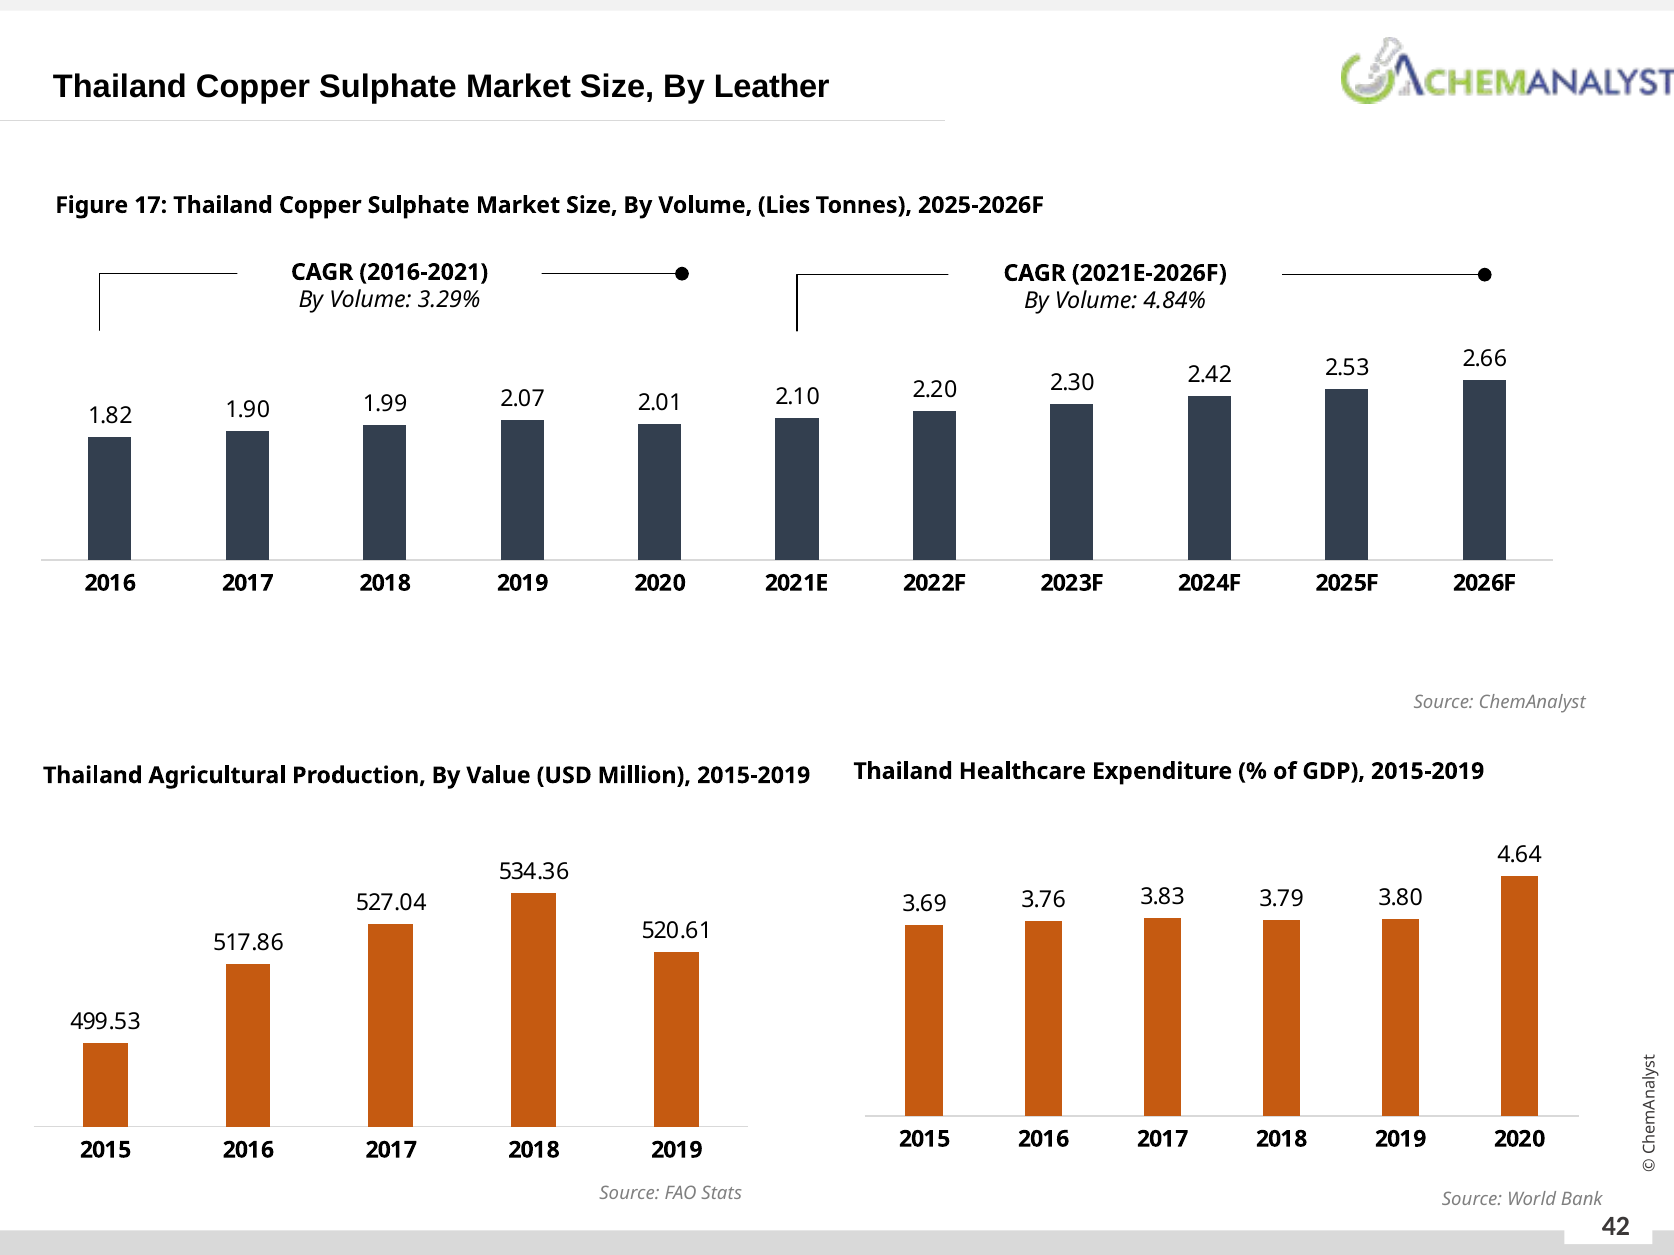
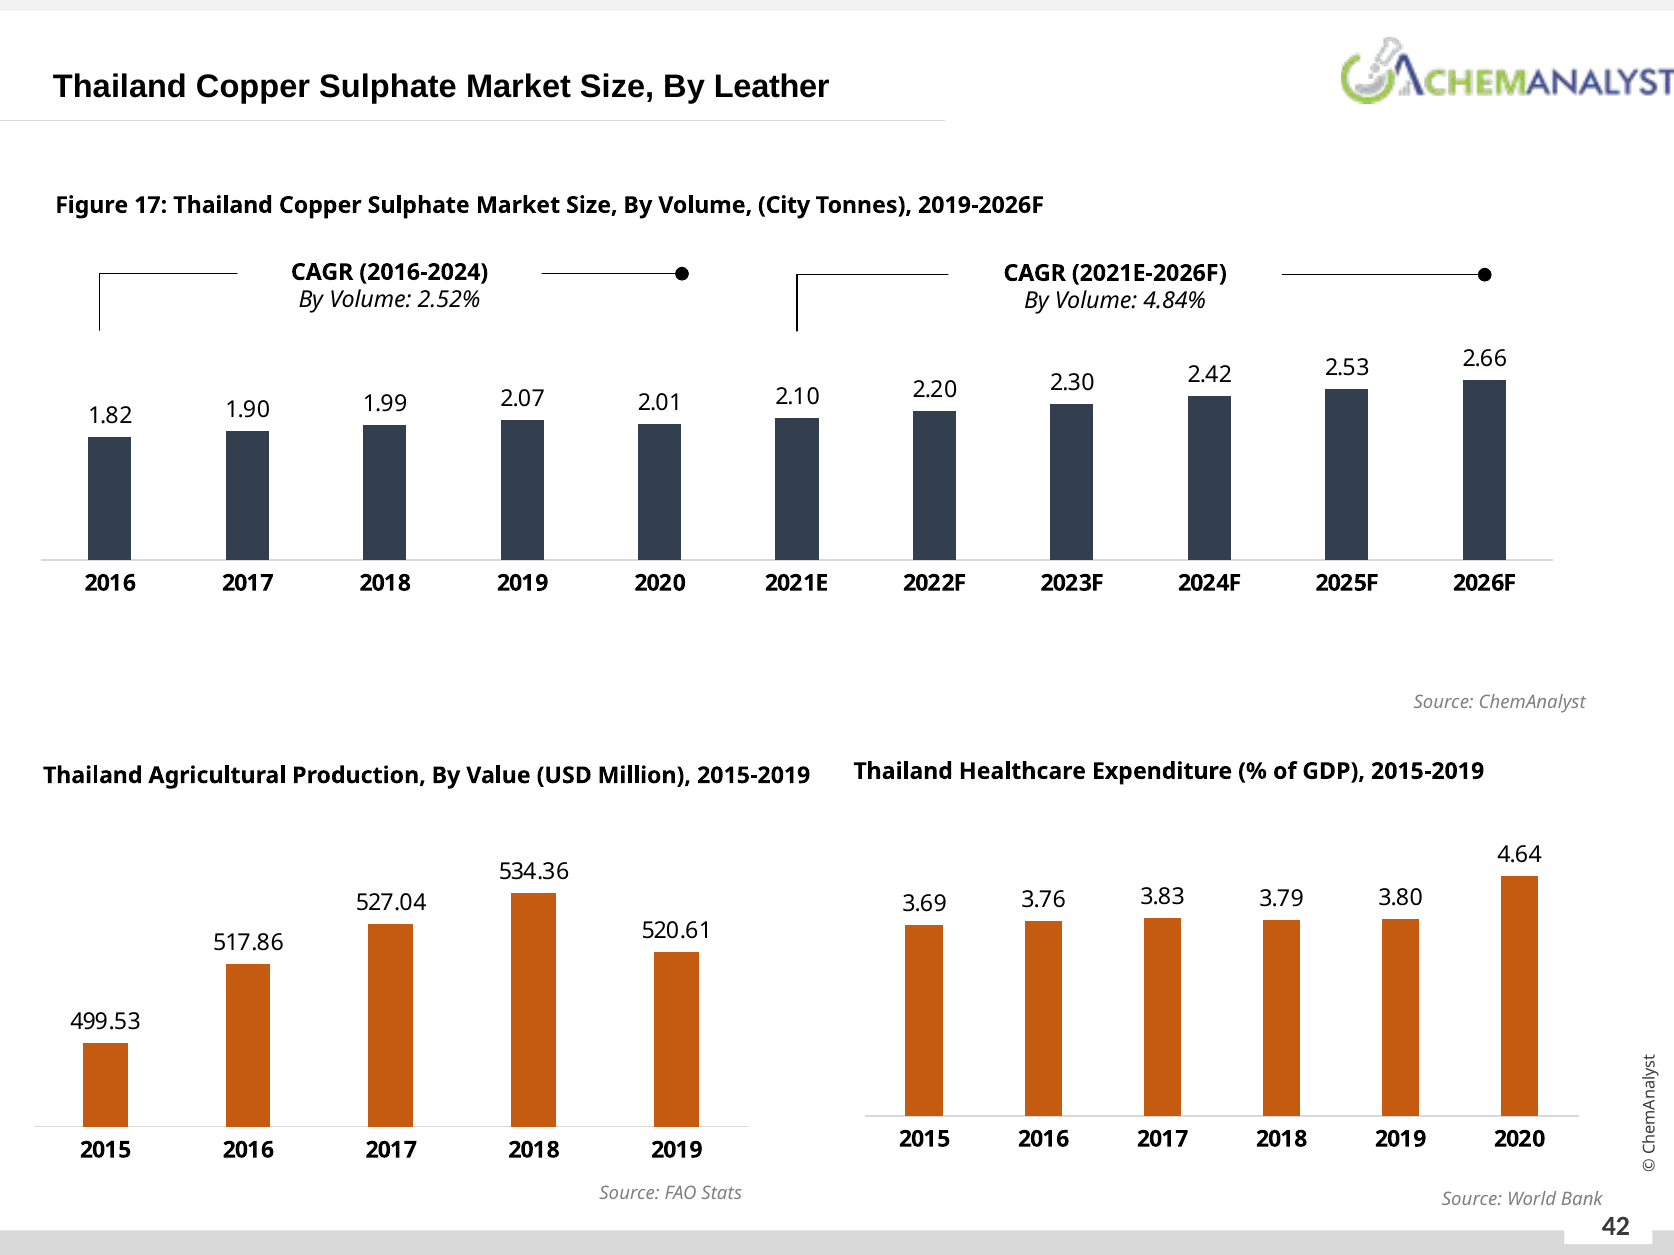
Lies: Lies -> City (784, 205)
2025-2026F: 2025-2026F -> 2019-2026F (981, 205)
2016-2021: 2016-2021 -> 2016-2024 (424, 272)
3.29%: 3.29% -> 2.52% (449, 300)
